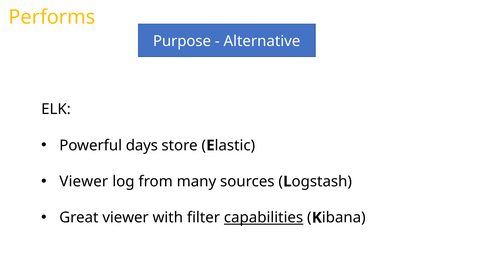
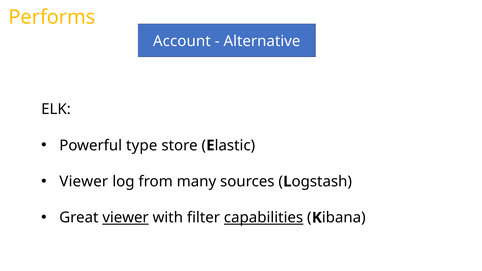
Purpose: Purpose -> Account (182, 41)
days: days -> type (142, 145)
viewer underline: none -> present (126, 218)
